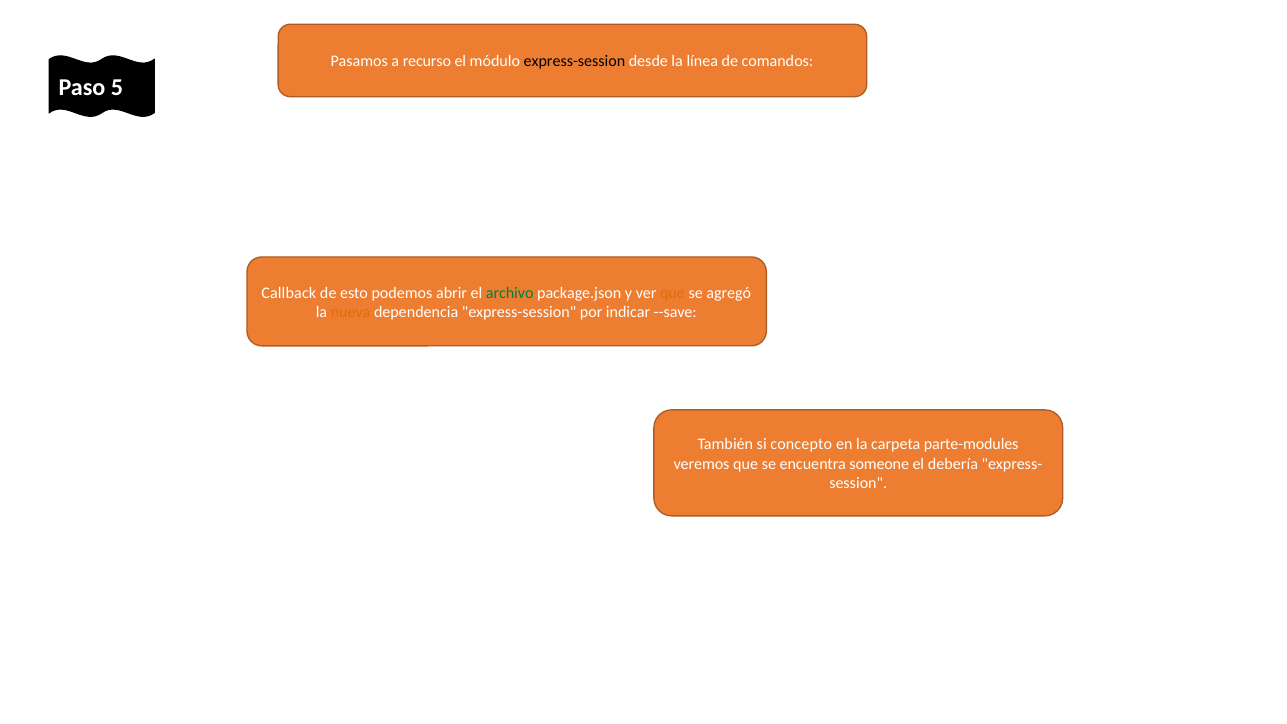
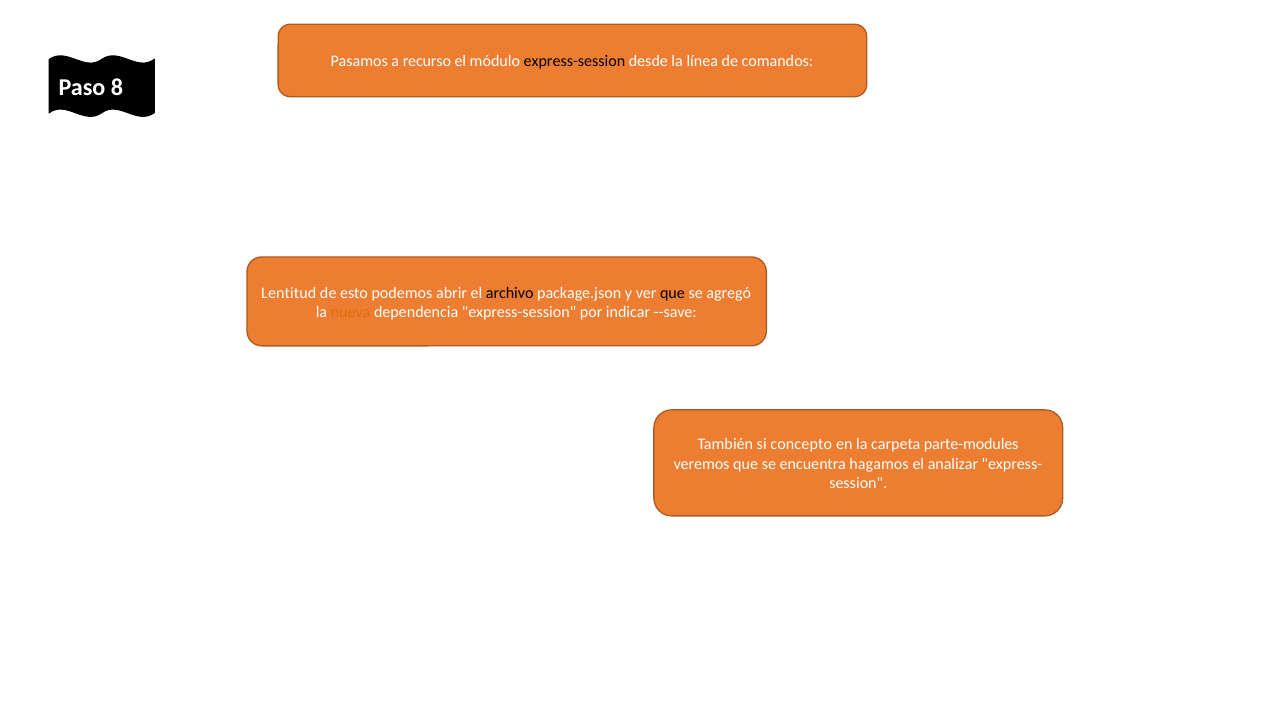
5: 5 -> 8 (117, 88)
Callback: Callback -> Lentitud (289, 293)
archivo colour: green -> black (510, 293)
que colour: orange -> black (672, 293)
someone: someone -> hagamos (879, 464)
debería: debería -> analizar (953, 464)
